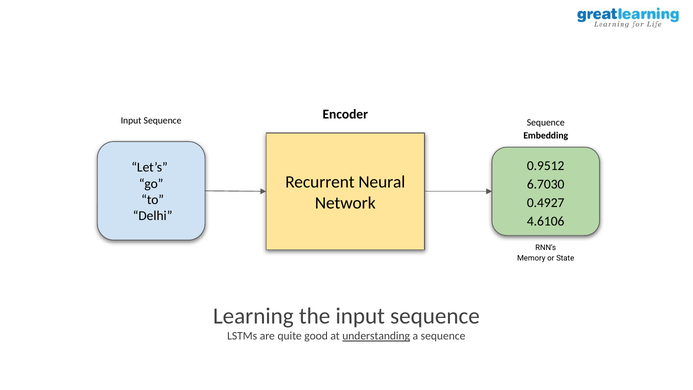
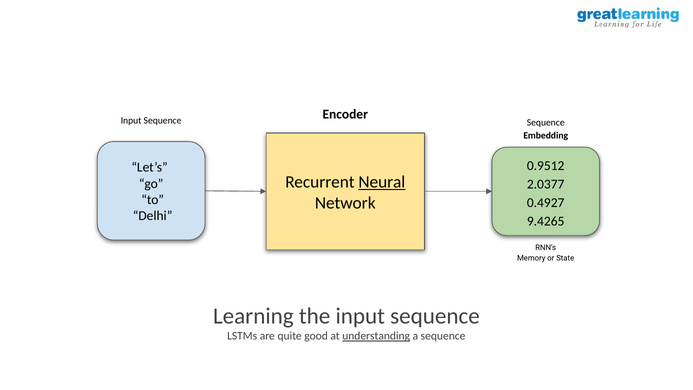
Neural underline: none -> present (382, 182)
6.7030: 6.7030 -> 2.0377 (546, 184)
4.6106: 4.6106 -> 9.4265 (546, 221)
